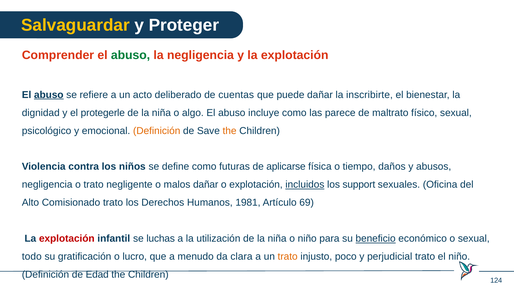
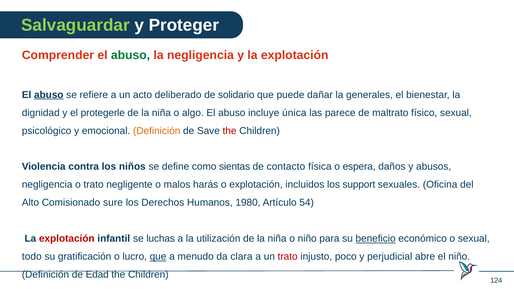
Salvaguardar colour: yellow -> light green (75, 25)
cuentas: cuentas -> solidario (236, 95)
inscribirte: inscribirte -> generales (370, 95)
incluye como: como -> única (294, 113)
the colour: orange -> red (230, 131)
futuras: futuras -> sientas (235, 167)
aplicarse: aplicarse -> contacto (286, 167)
tiempo: tiempo -> espera (359, 167)
malos dañar: dañar -> harás (206, 185)
incluidos underline: present -> none (305, 185)
Comisionado trato: trato -> sure (113, 203)
1981: 1981 -> 1980 (248, 203)
69: 69 -> 54 (307, 203)
que underline: none -> present (158, 257)
trato colour: orange -> red (288, 257)
perjudicial trato: trato -> abre (425, 257)
